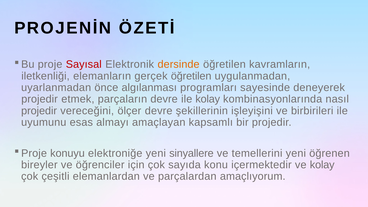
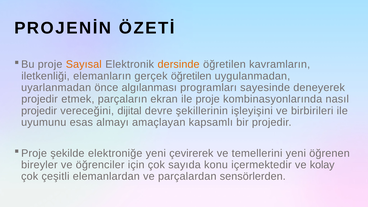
Sayısal colour: red -> orange (84, 64)
parçaların devre: devre -> ekran (164, 99)
ile kolay: kolay -> proje (208, 99)
ölçer: ölçer -> dijital (129, 111)
konuyu: konuyu -> şekilde (67, 153)
sinyallere: sinyallere -> çevirerek (191, 153)
amaçlıyorum: amaçlıyorum -> sensörlerden (253, 176)
